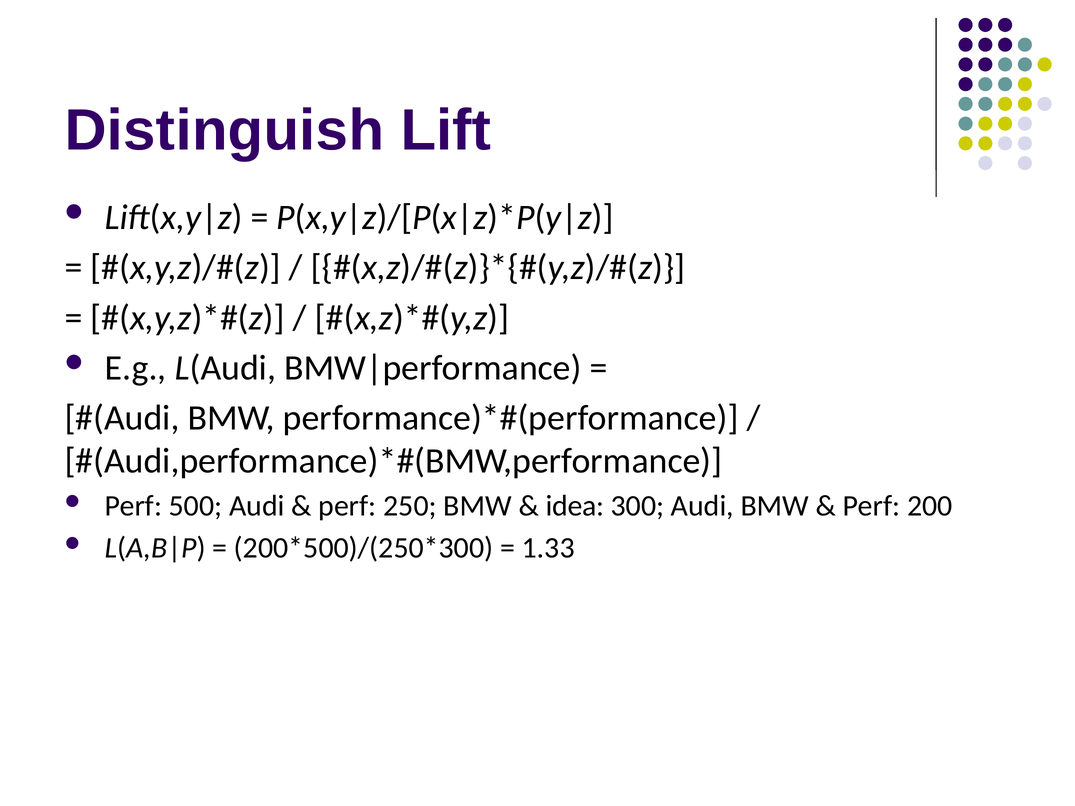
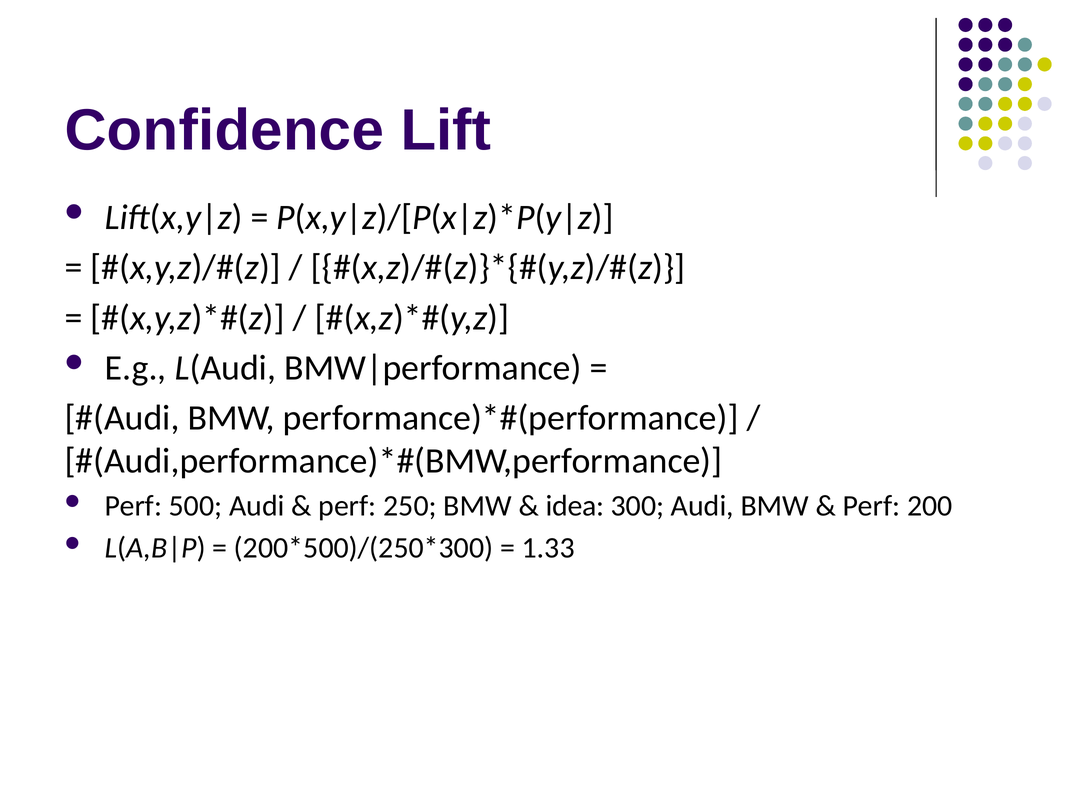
Distinguish: Distinguish -> Confidence (224, 130)
